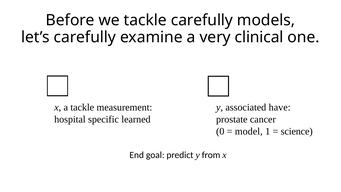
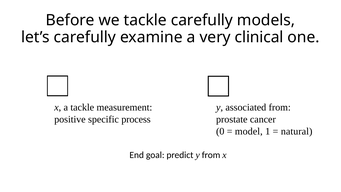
associated have: have -> from (280, 107)
hospital: hospital -> positive (70, 119)
learned: learned -> process (136, 119)
science: science -> natural (297, 131)
